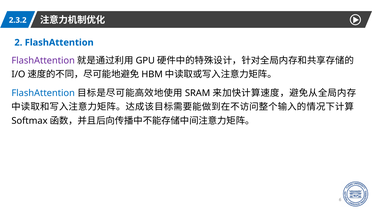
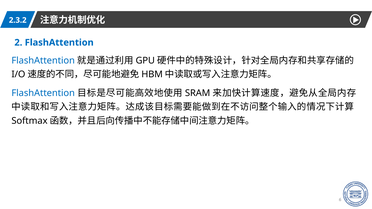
FlashAttention colour: purple -> blue (43, 61)
